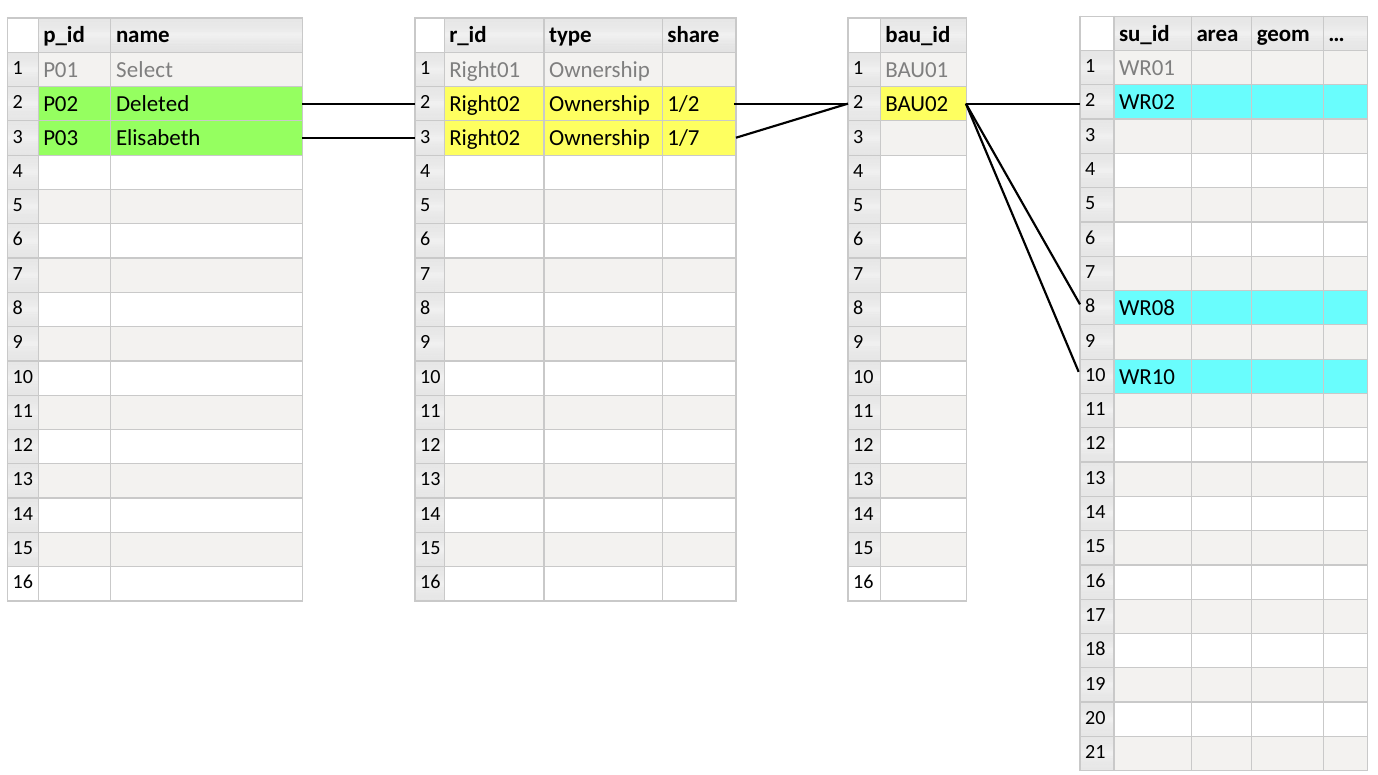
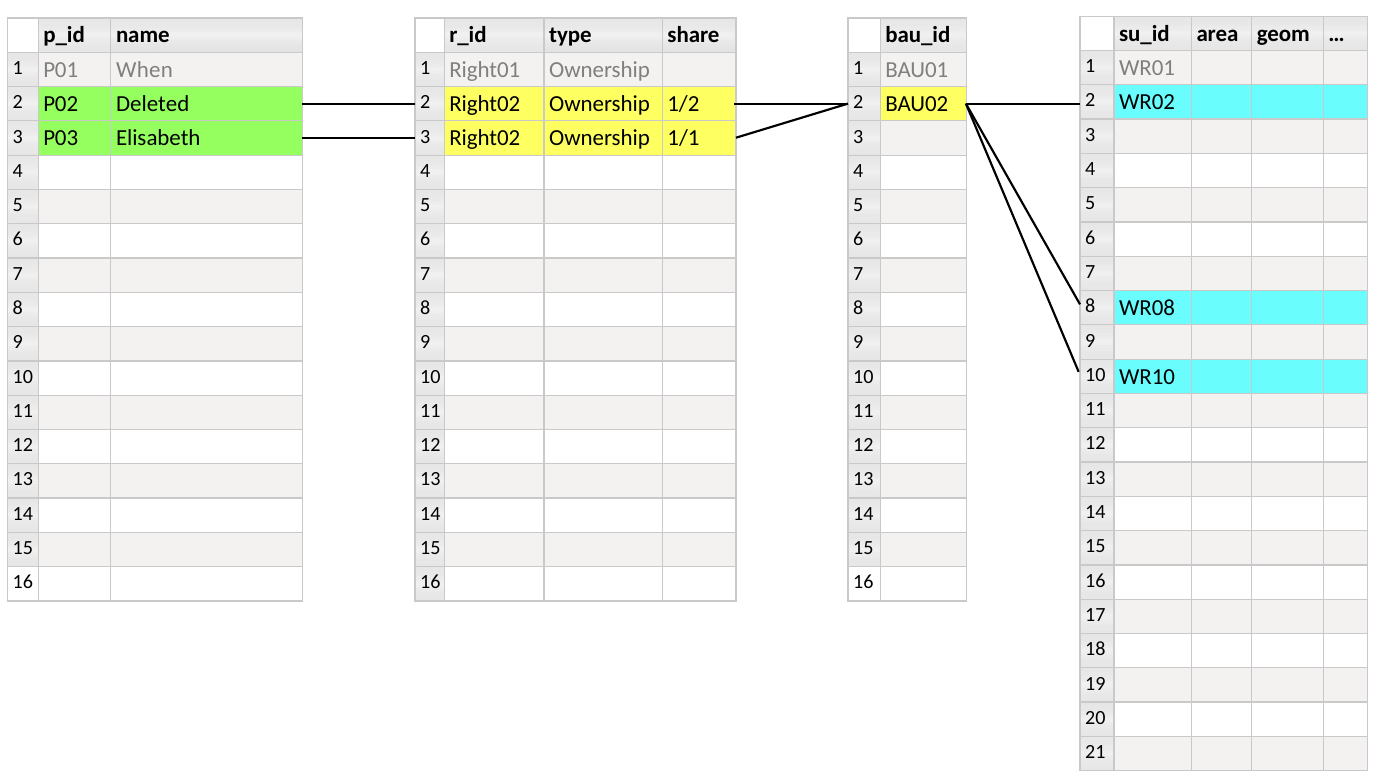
Select: Select -> When (145, 70)
1/7: 1/7 -> 1/1 (683, 138)
